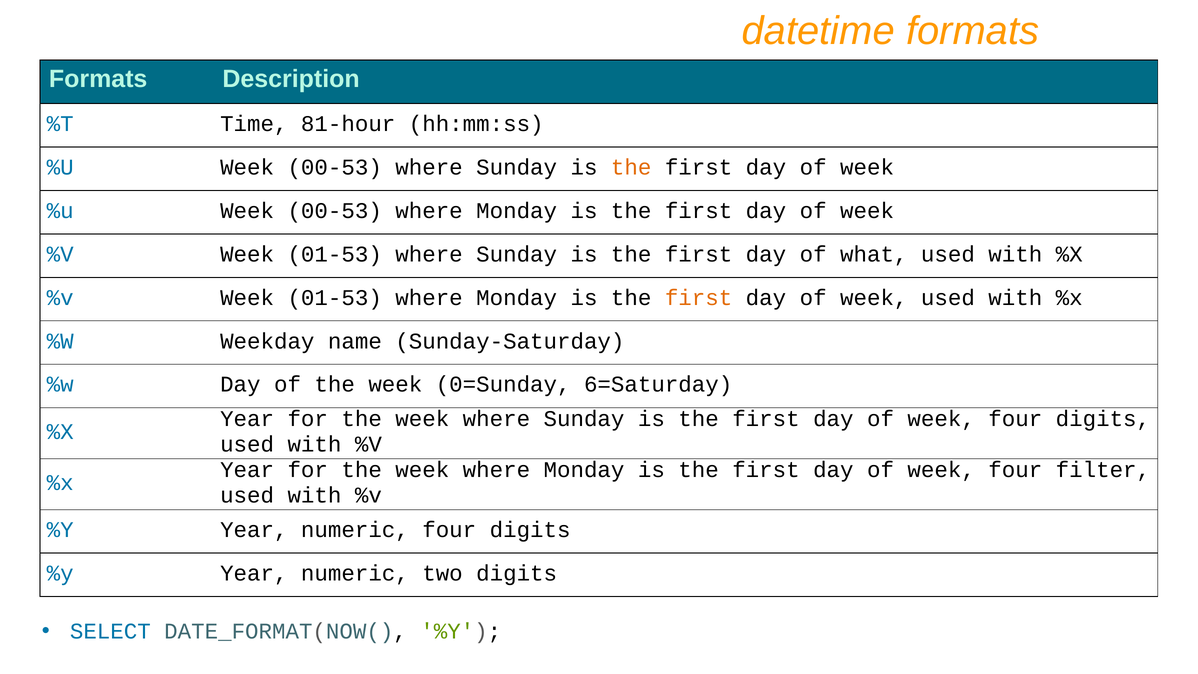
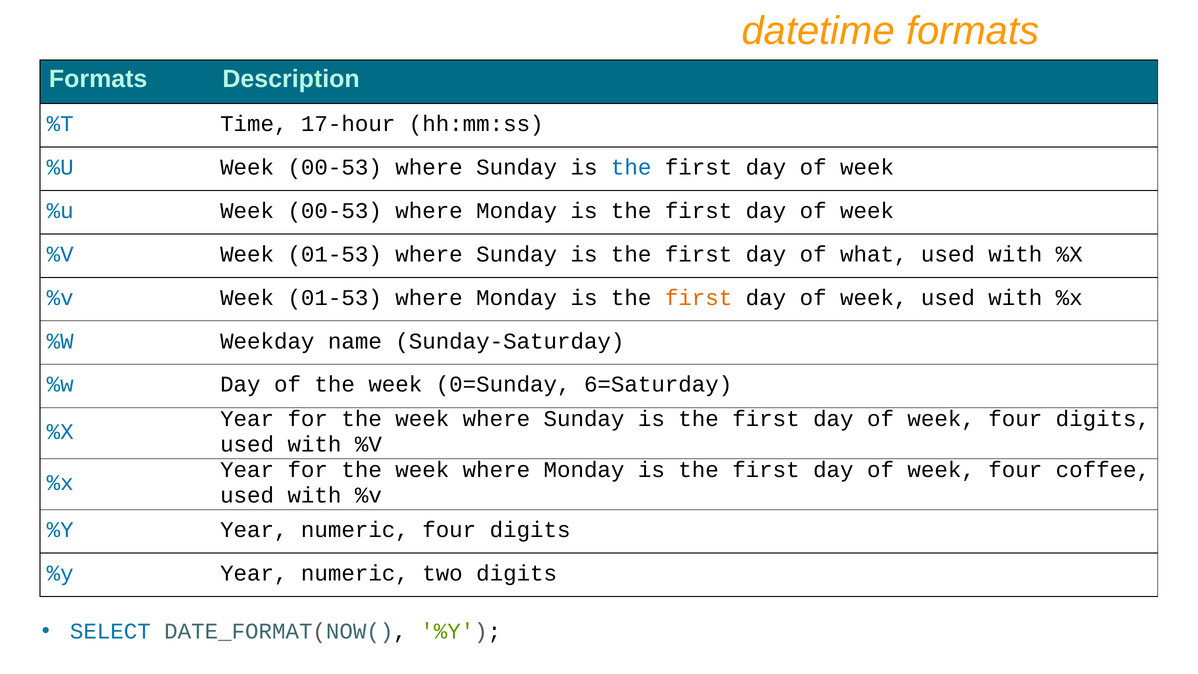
81-hour: 81-hour -> 17-hour (348, 124)
the colour: orange -> blue (631, 167)
filter: filter -> coffee (1103, 470)
